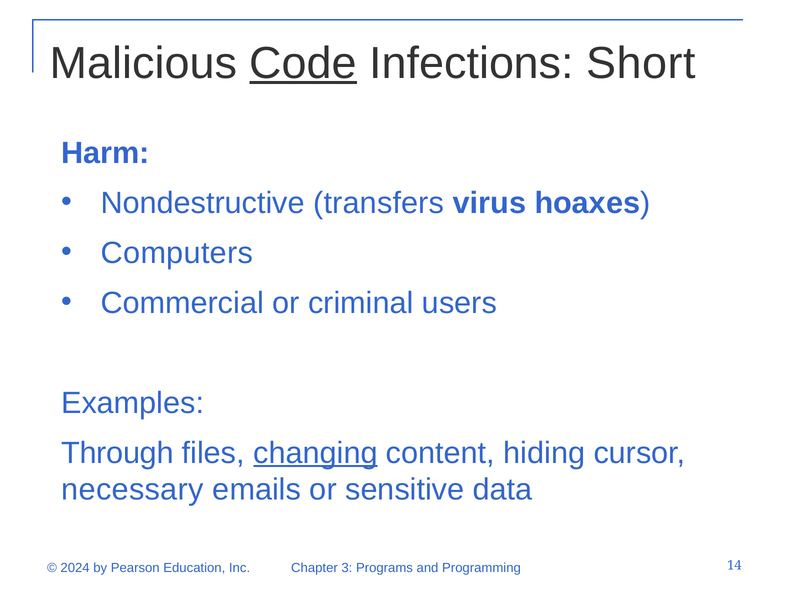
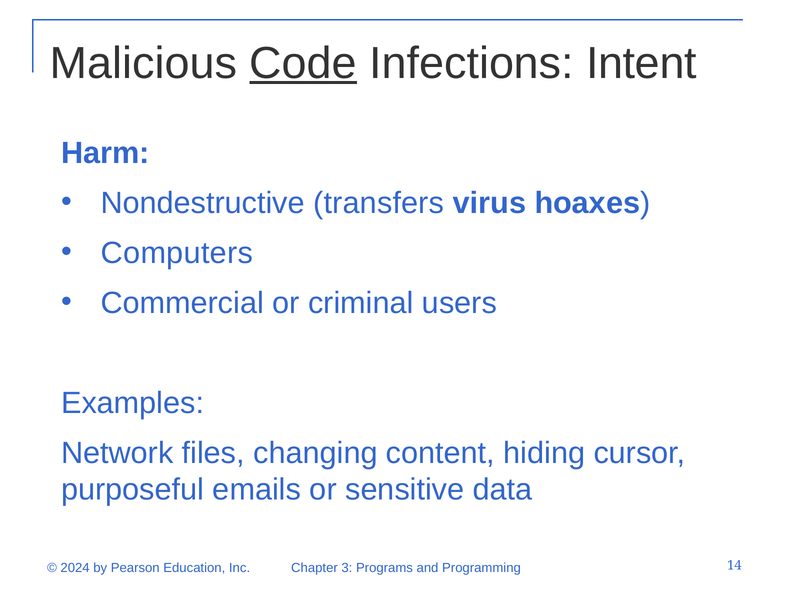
Short: Short -> Intent (641, 63)
Through: Through -> Network (117, 453)
changing underline: present -> none (315, 453)
necessary: necessary -> purposeful (133, 490)
